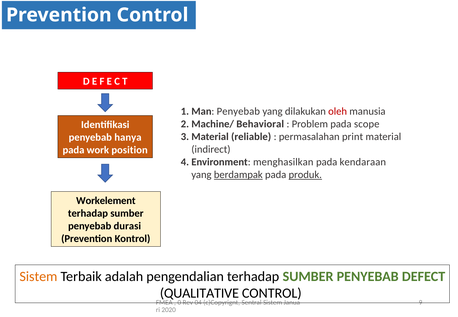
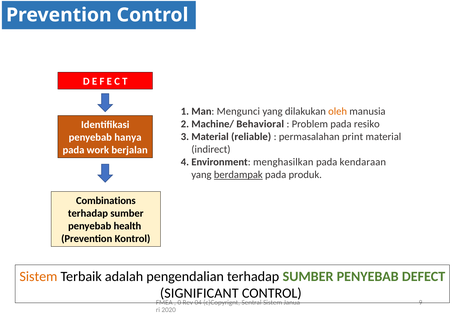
Penyebab: Penyebab -> Mengunci (238, 111)
oleh colour: red -> orange (338, 111)
scope: scope -> resiko (367, 124)
position: position -> berjalan (130, 150)
produk underline: present -> none (305, 175)
Workelement: Workelement -> Combinations (106, 201)
durasi: durasi -> health (127, 226)
QUALITATIVE: QUALITATIVE -> SIGNIFICANT (199, 293)
